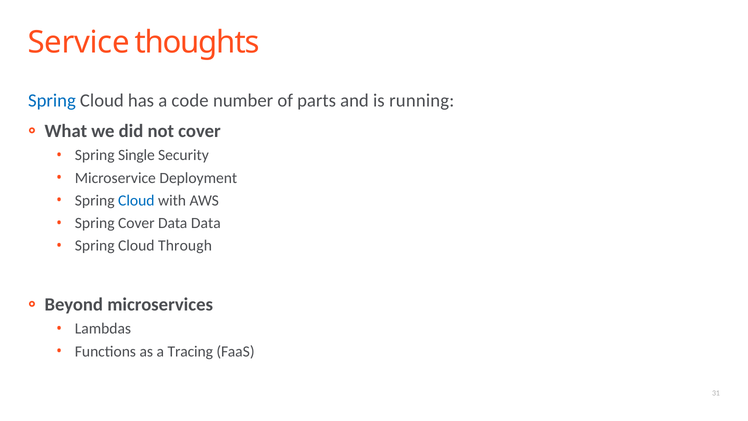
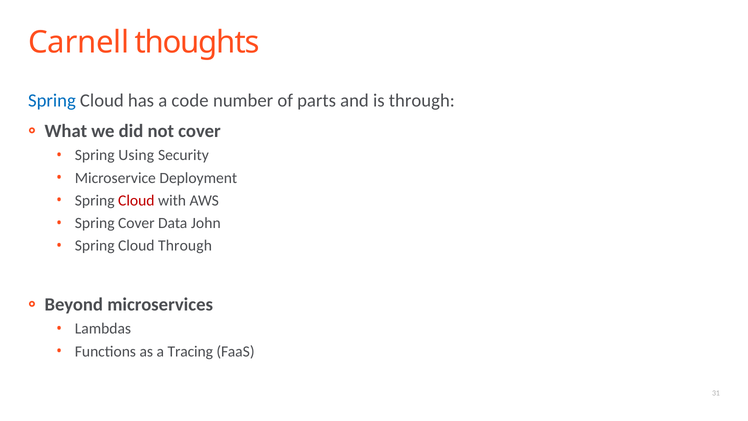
Service: Service -> Carnell (79, 42)
is running: running -> through (422, 101)
Single: Single -> Using (136, 155)
Cloud colour: blue -> red (136, 200)
Data Data: Data -> John (206, 223)
